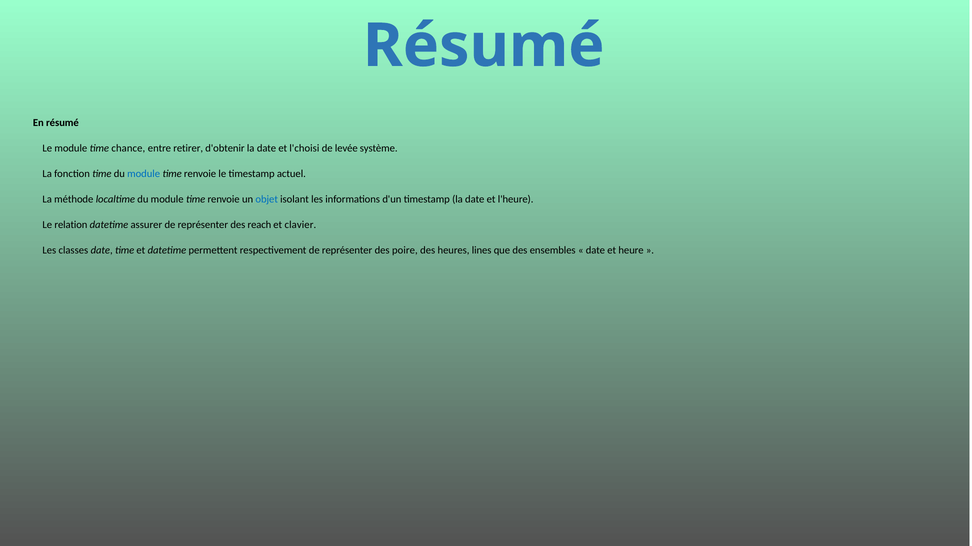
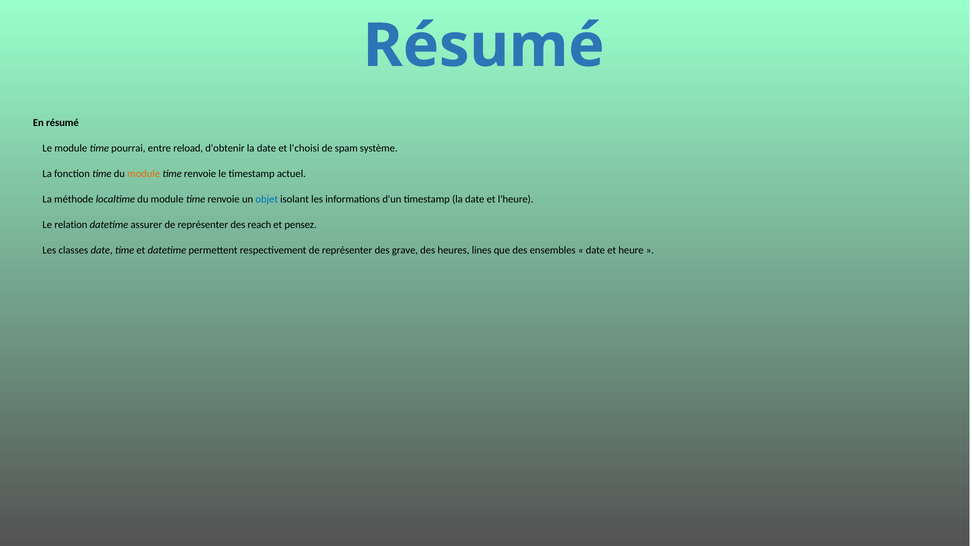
chance: chance -> pourrai (128, 149)
retirer: retirer -> reload (188, 149)
levée: levée -> spam (346, 149)
module colour: blue -> orange (144, 174)
clavier: clavier -> pensez (301, 225)
poire: poire -> grave (405, 251)
